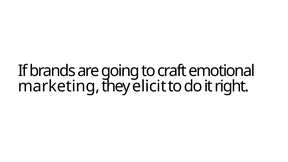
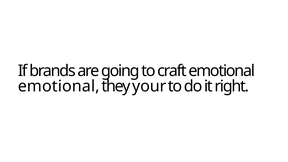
marketing: marketing -> emotional (59, 86)
elicit: elicit -> your (149, 86)
